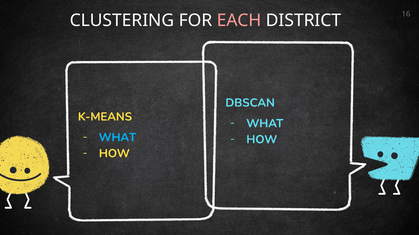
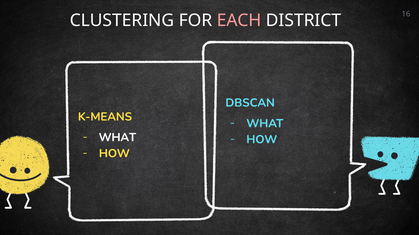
WHAT colour: light blue -> white (117, 138)
